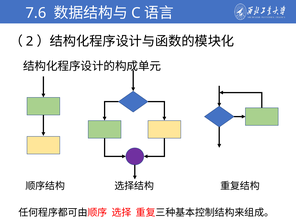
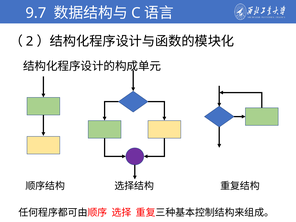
7.6: 7.6 -> 9.7 (36, 13)
